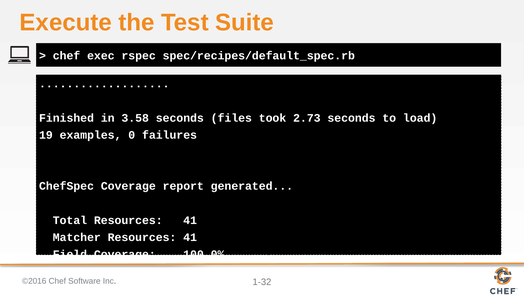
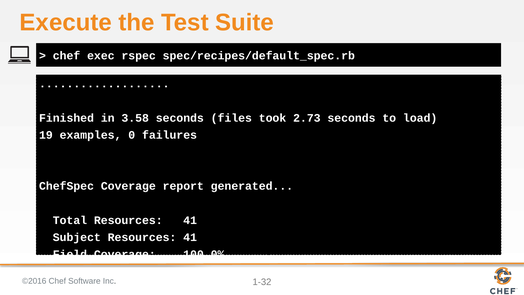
Matcher: Matcher -> Subject (77, 237)
